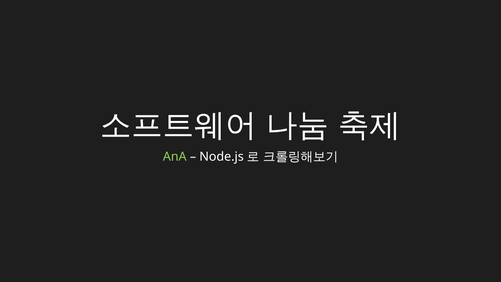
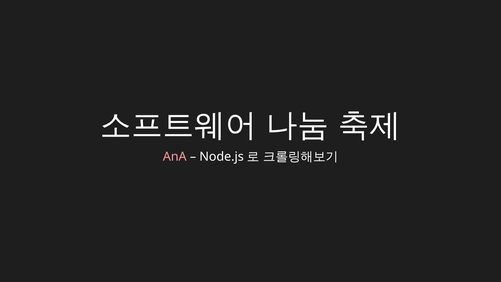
AnA colour: light green -> pink (175, 157)
